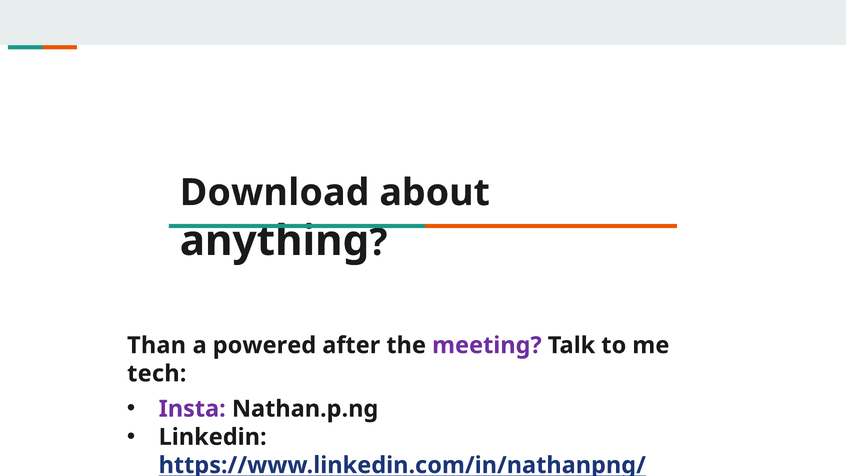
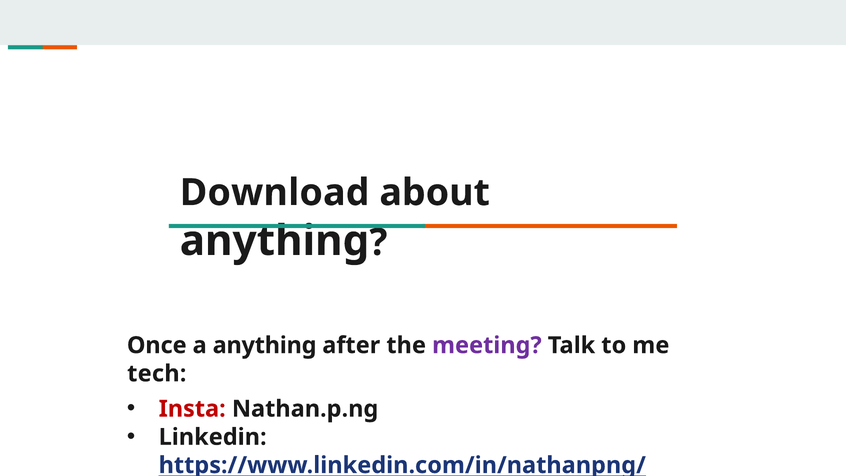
Than: Than -> Once (157, 345)
a powered: powered -> anything (265, 345)
Insta colour: purple -> red (192, 409)
